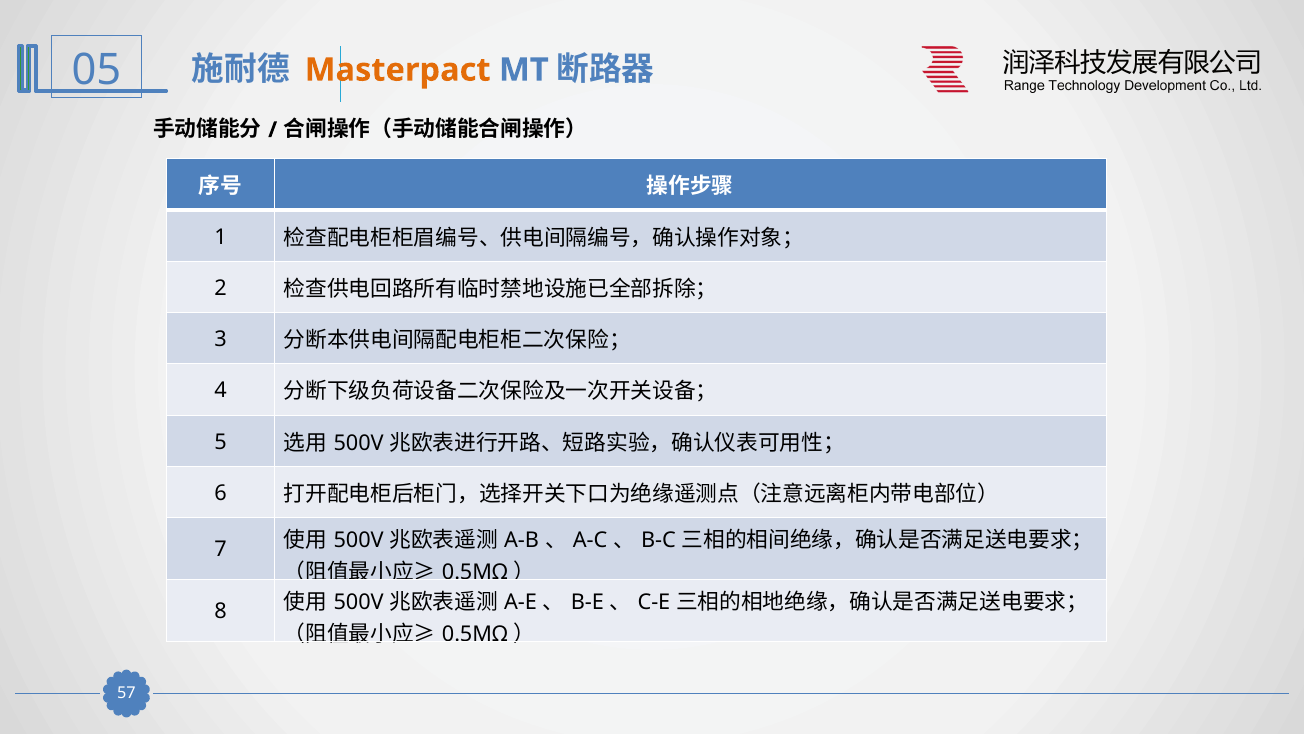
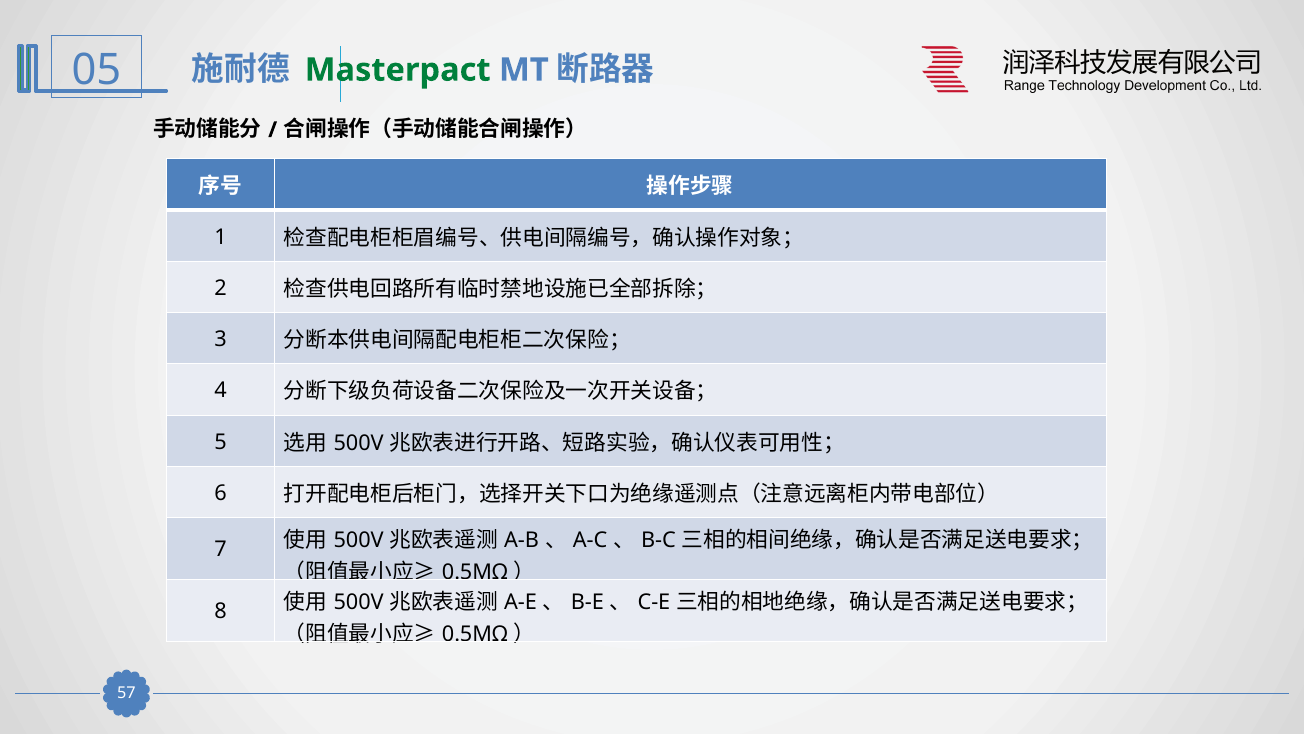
Masterpact colour: orange -> green (398, 70)
